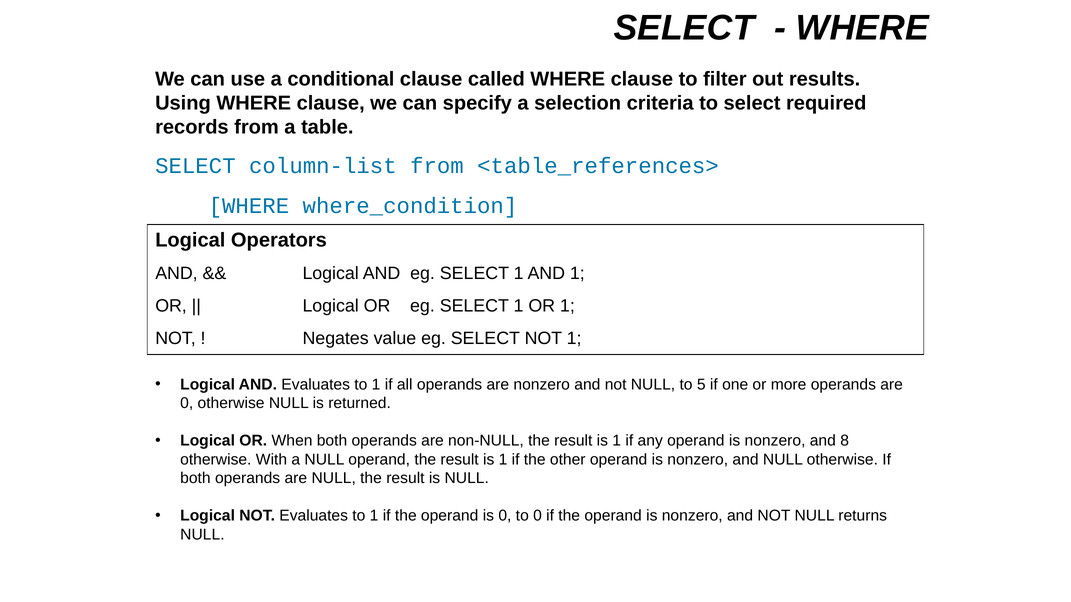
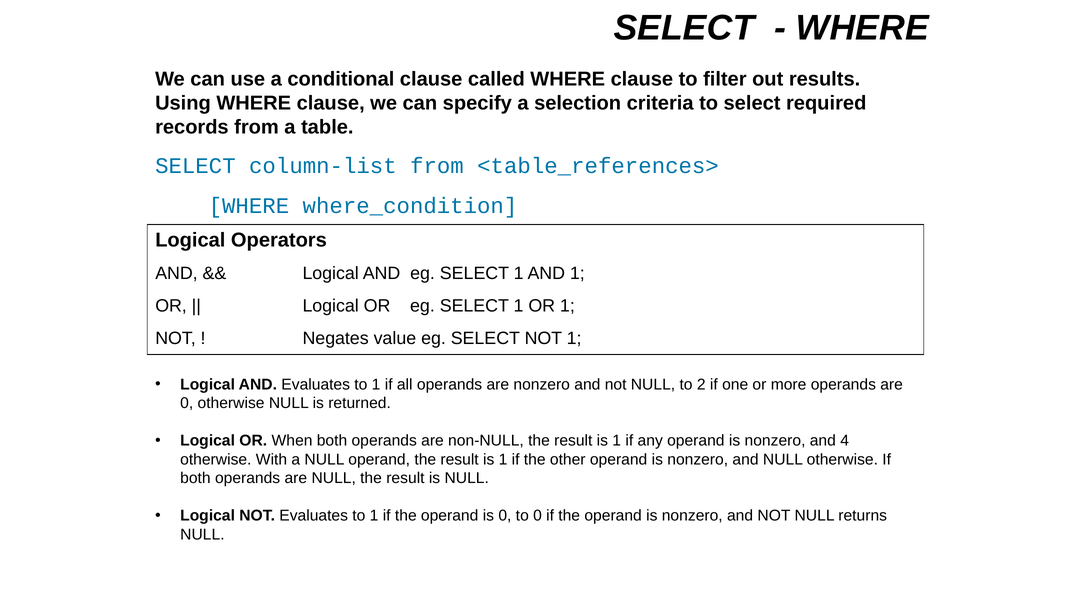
5: 5 -> 2 (701, 385)
8: 8 -> 4 (845, 441)
